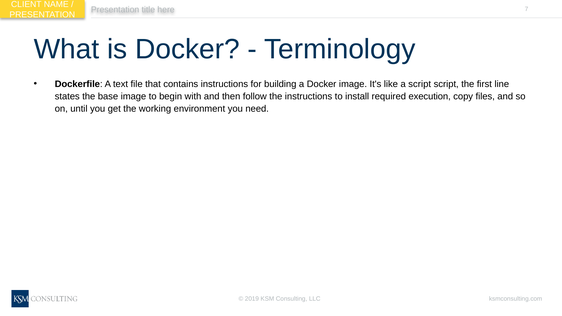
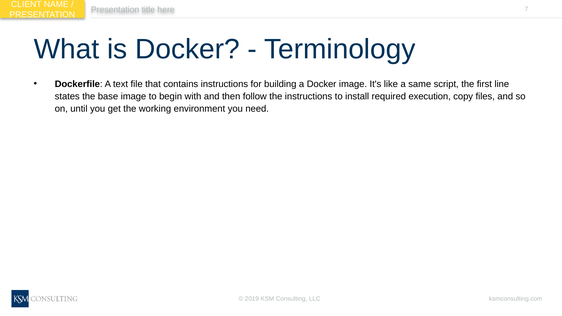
a script: script -> same (420, 84)
